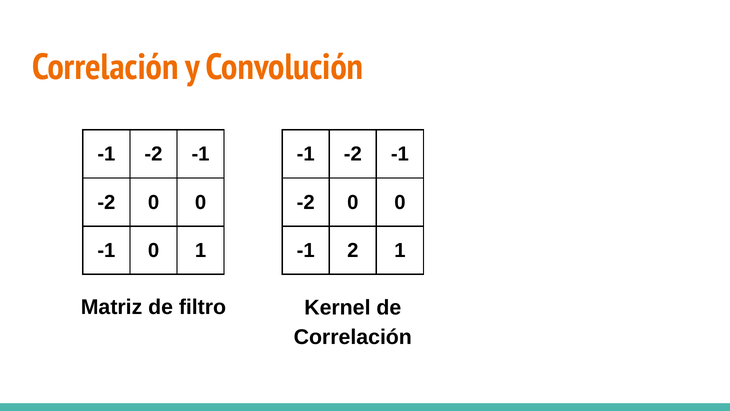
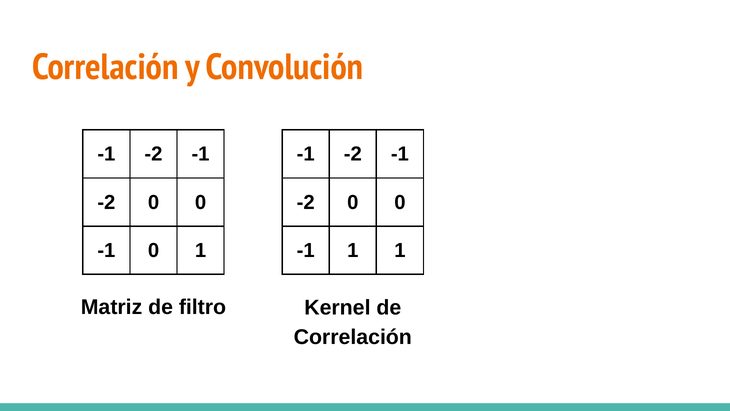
-1 2: 2 -> 1 (353, 250)
